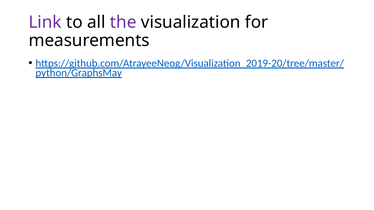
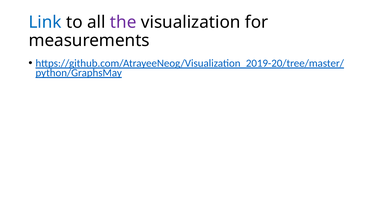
Link colour: purple -> blue (45, 22)
